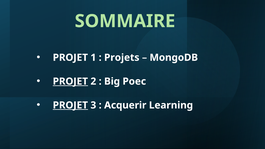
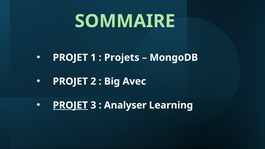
PROJET underline: present -> none (70, 81)
Poec: Poec -> Avec (134, 81)
Acquerir: Acquerir -> Analyser (125, 105)
